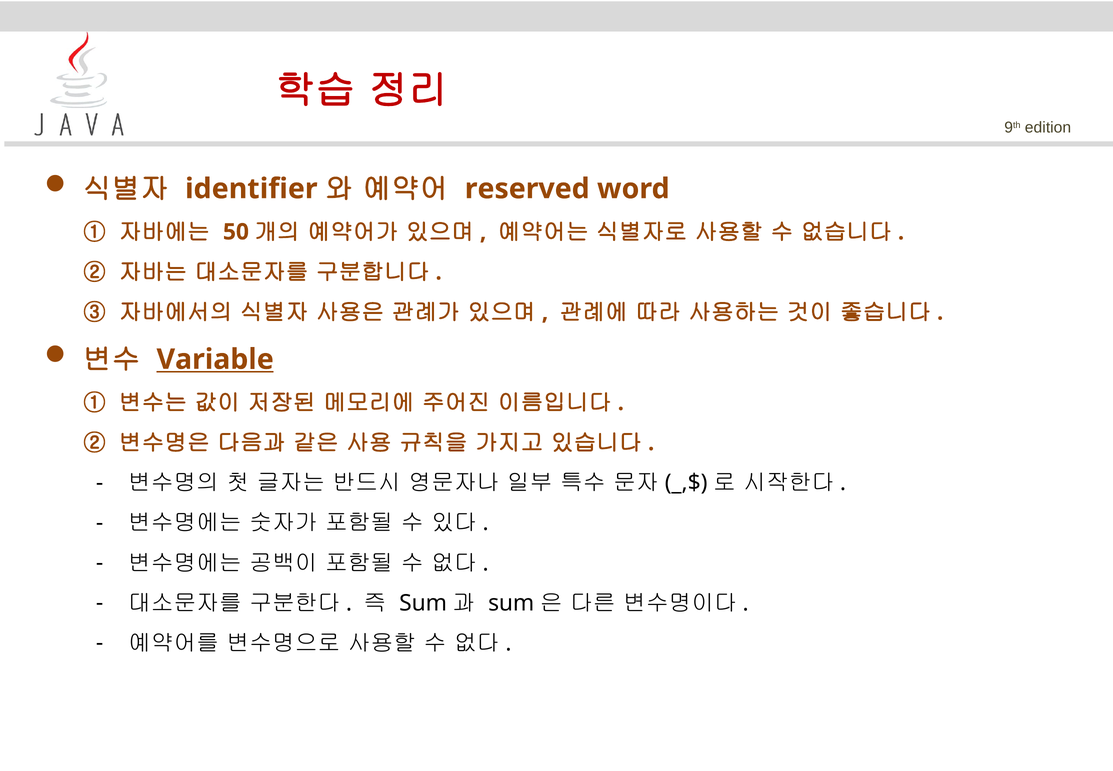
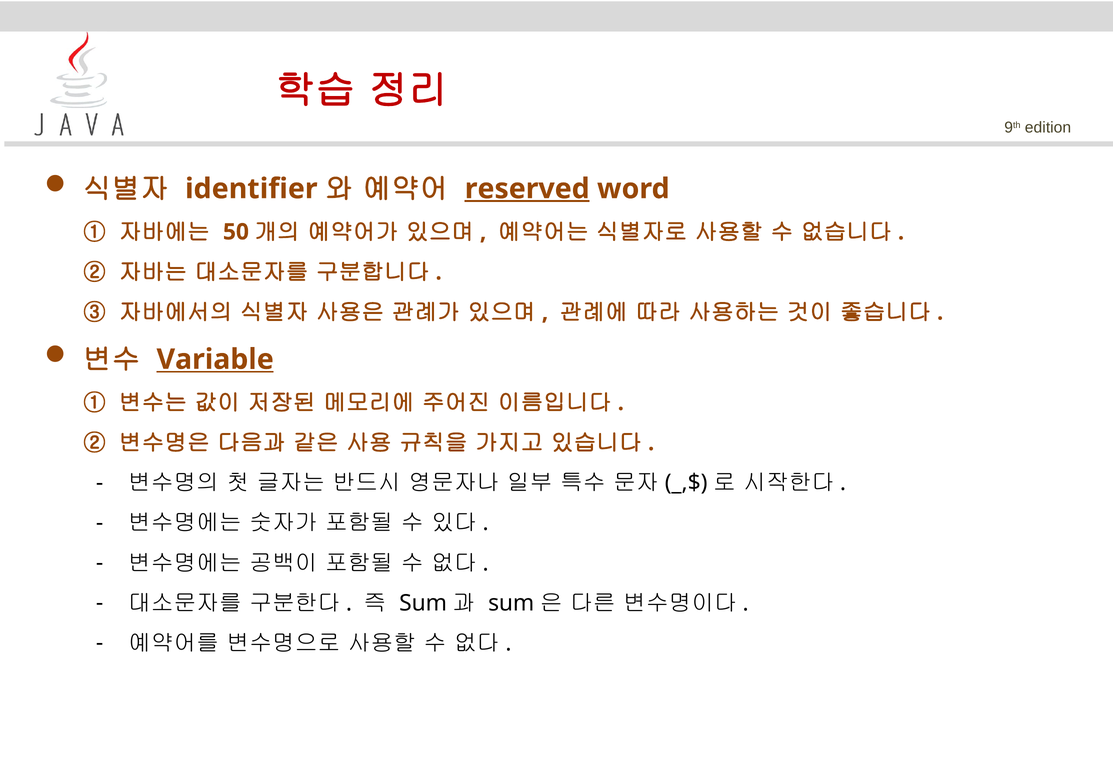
reserved underline: none -> present (527, 189)
